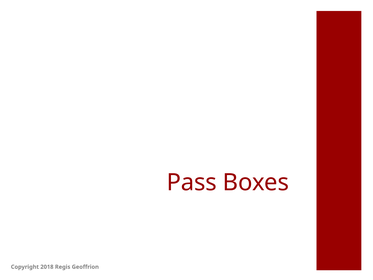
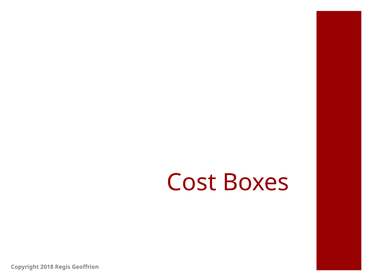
Pass: Pass -> Cost (191, 182)
